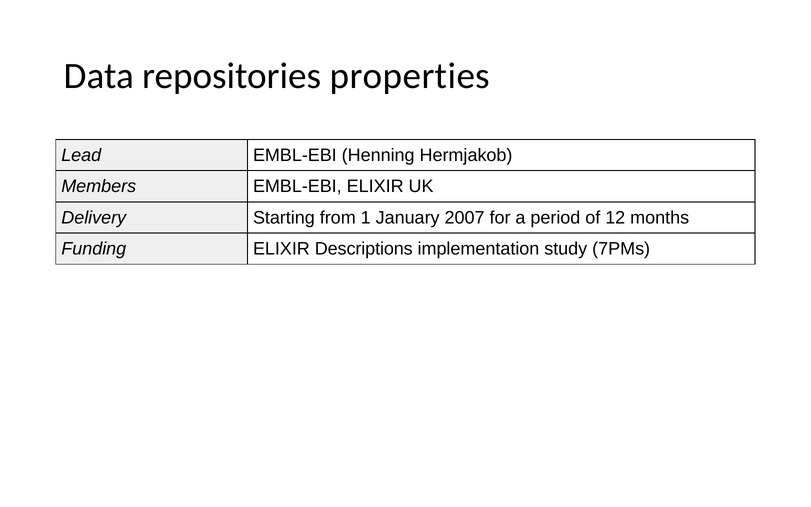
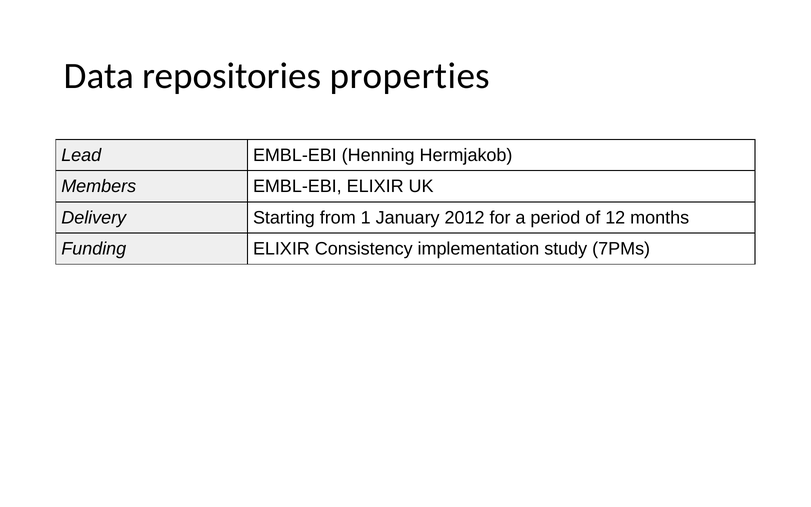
2007: 2007 -> 2012 (465, 218)
Descriptions: Descriptions -> Consistency (364, 249)
